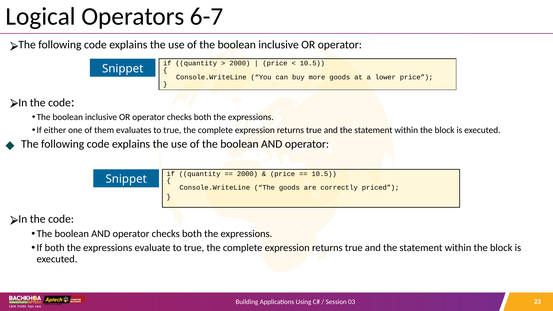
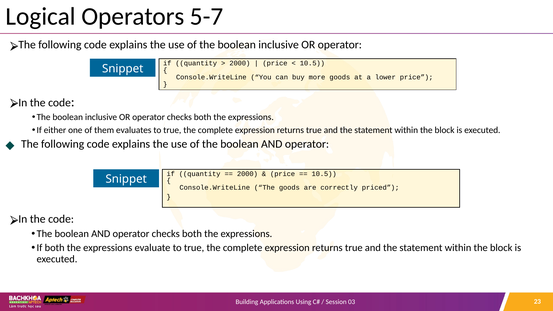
6-7: 6-7 -> 5-7 (207, 16)
